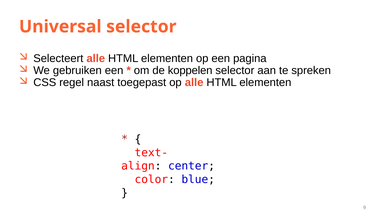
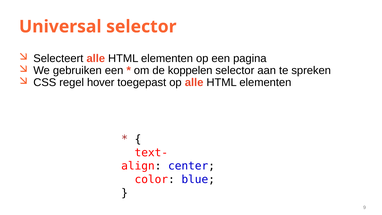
naast: naast -> hover (101, 82)
